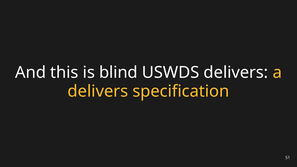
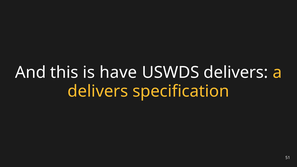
blind: blind -> have (118, 73)
